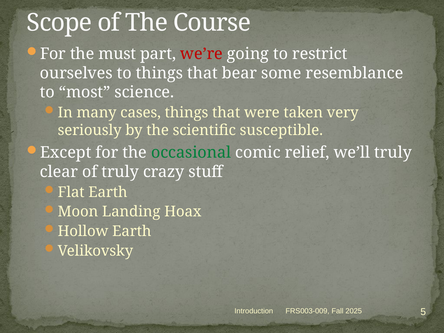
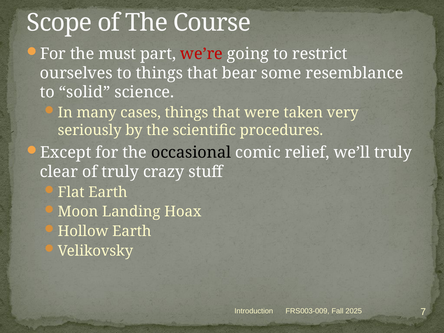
most: most -> solid (85, 92)
susceptible: susceptible -> procedures (281, 130)
occasional colour: green -> black (191, 153)
5: 5 -> 7 (423, 312)
